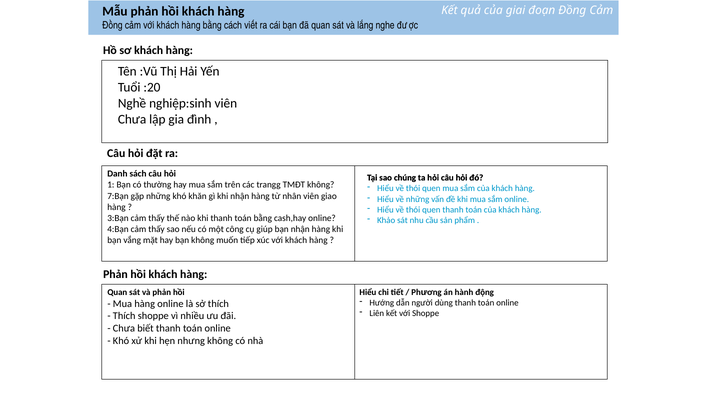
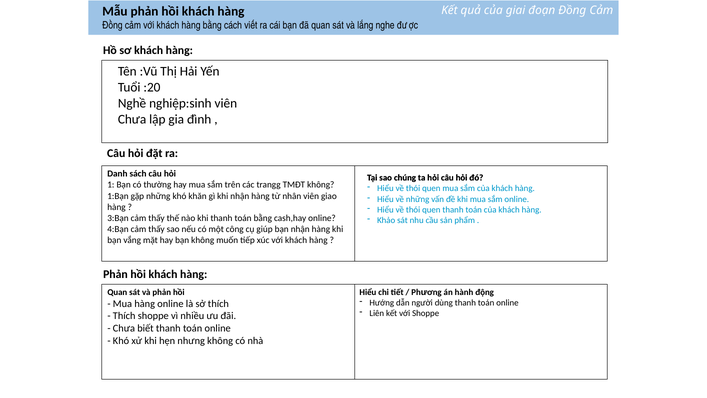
7:Bạn: 7:Bạn -> 1:Bạn (118, 196)
